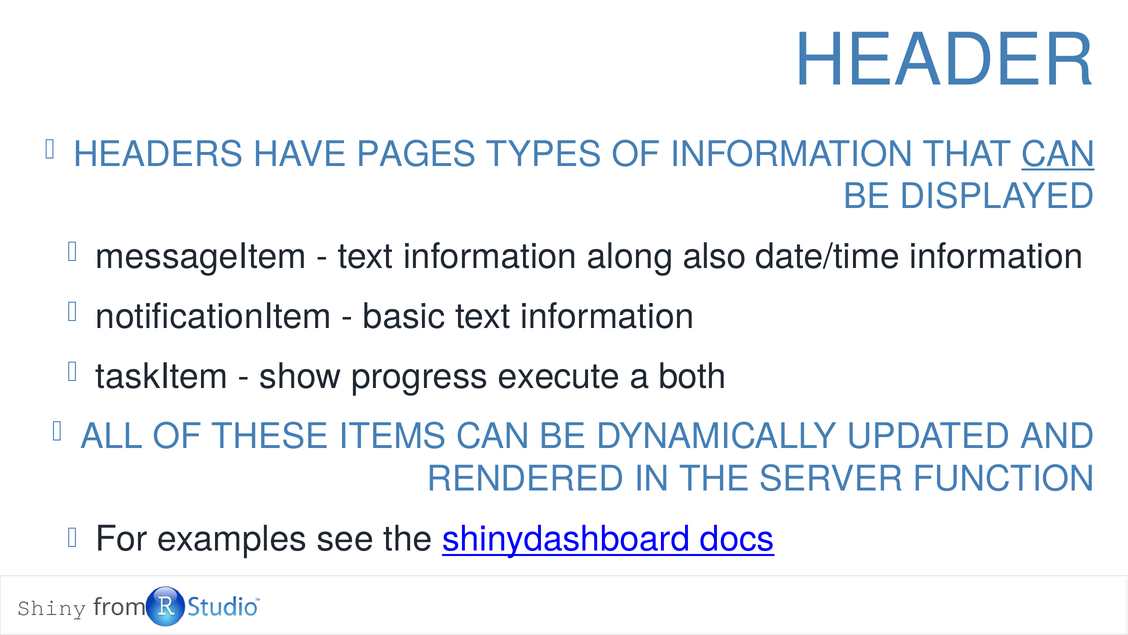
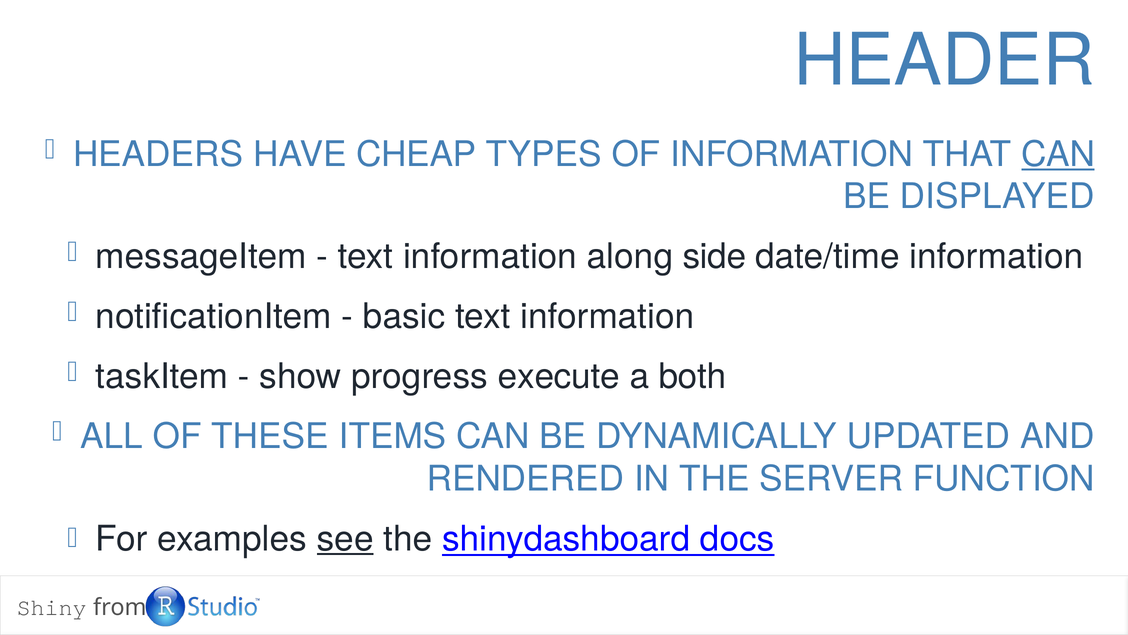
PAGES: PAGES -> CHEAP (416, 154)
also: also -> side (714, 256)
see underline: none -> present (345, 538)
